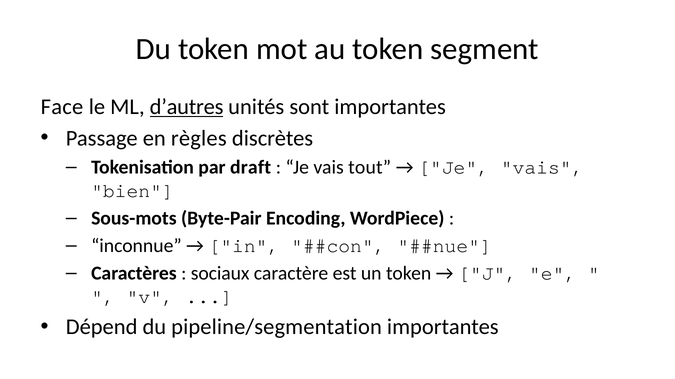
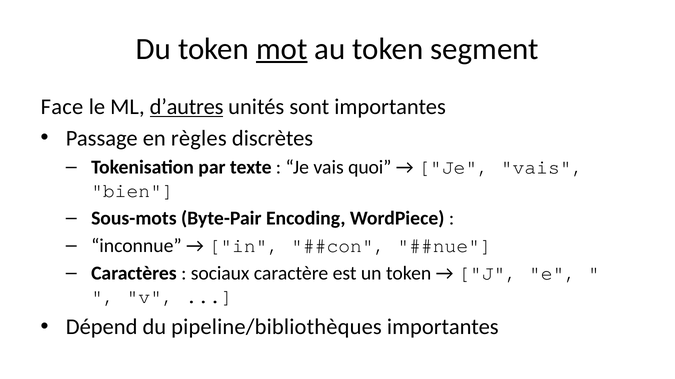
mot underline: none -> present (282, 49)
draft: draft -> texte (251, 168)
tout: tout -> quoi (370, 168)
pipeline/segmentation: pipeline/segmentation -> pipeline/bibliothèques (276, 328)
